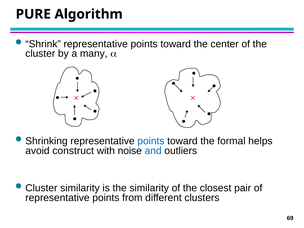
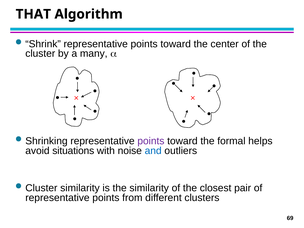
PURE: PURE -> THAT (33, 14)
points colour: blue -> purple (151, 141)
construct: construct -> situations (73, 151)
